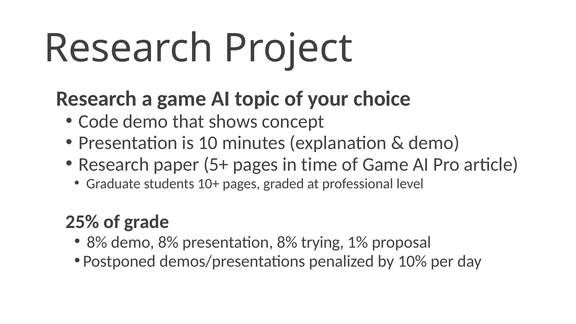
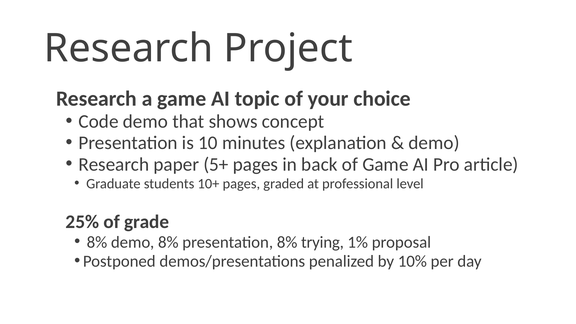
time: time -> back (319, 164)
